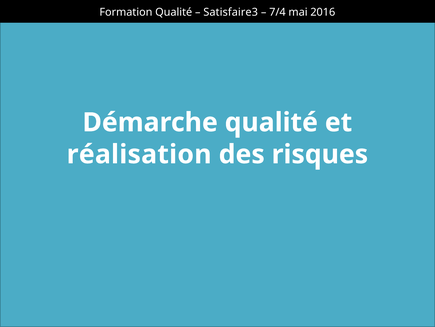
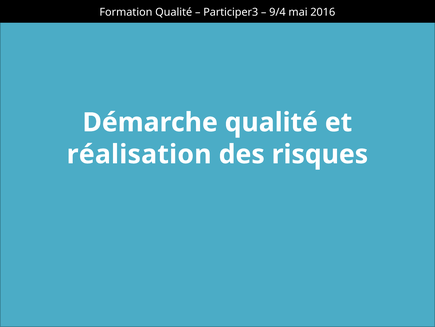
Satisfaire3: Satisfaire3 -> Participer3 (231, 12)
7/4: 7/4 -> 9/4 (277, 12)
